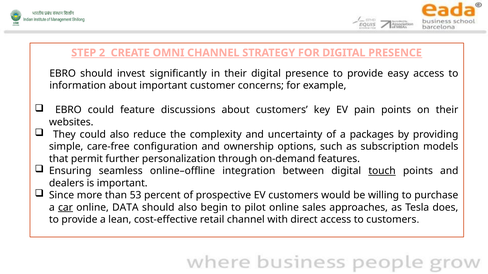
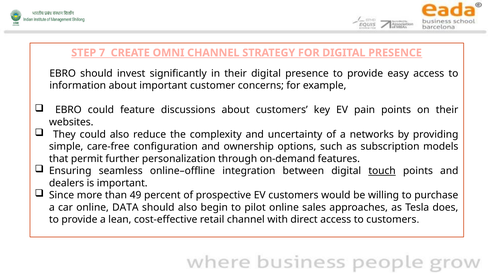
2: 2 -> 7 (102, 53)
packages: packages -> networks (372, 135)
53: 53 -> 49 (136, 196)
car underline: present -> none (65, 208)
